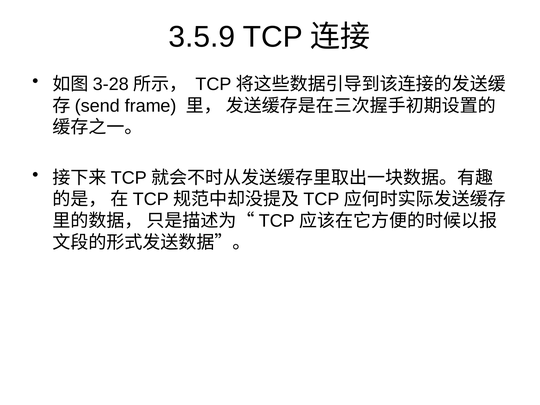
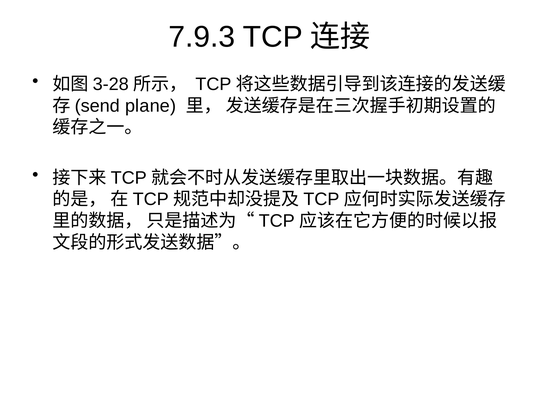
3.5.9: 3.5.9 -> 7.9.3 (202, 37)
frame: frame -> plane (151, 106)
